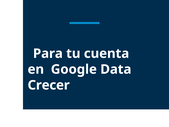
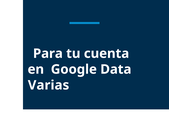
Crecer: Crecer -> Varias (49, 85)
